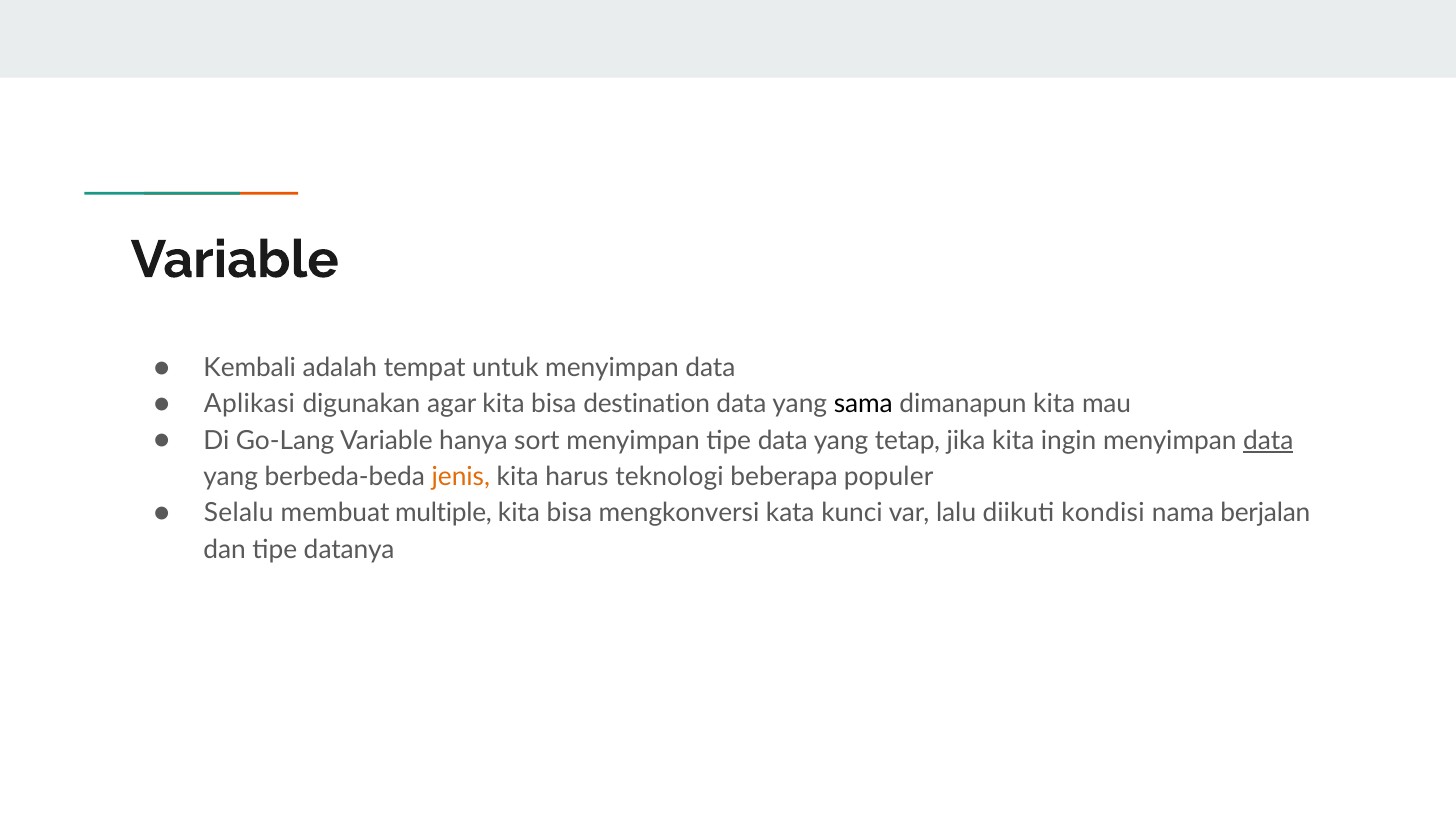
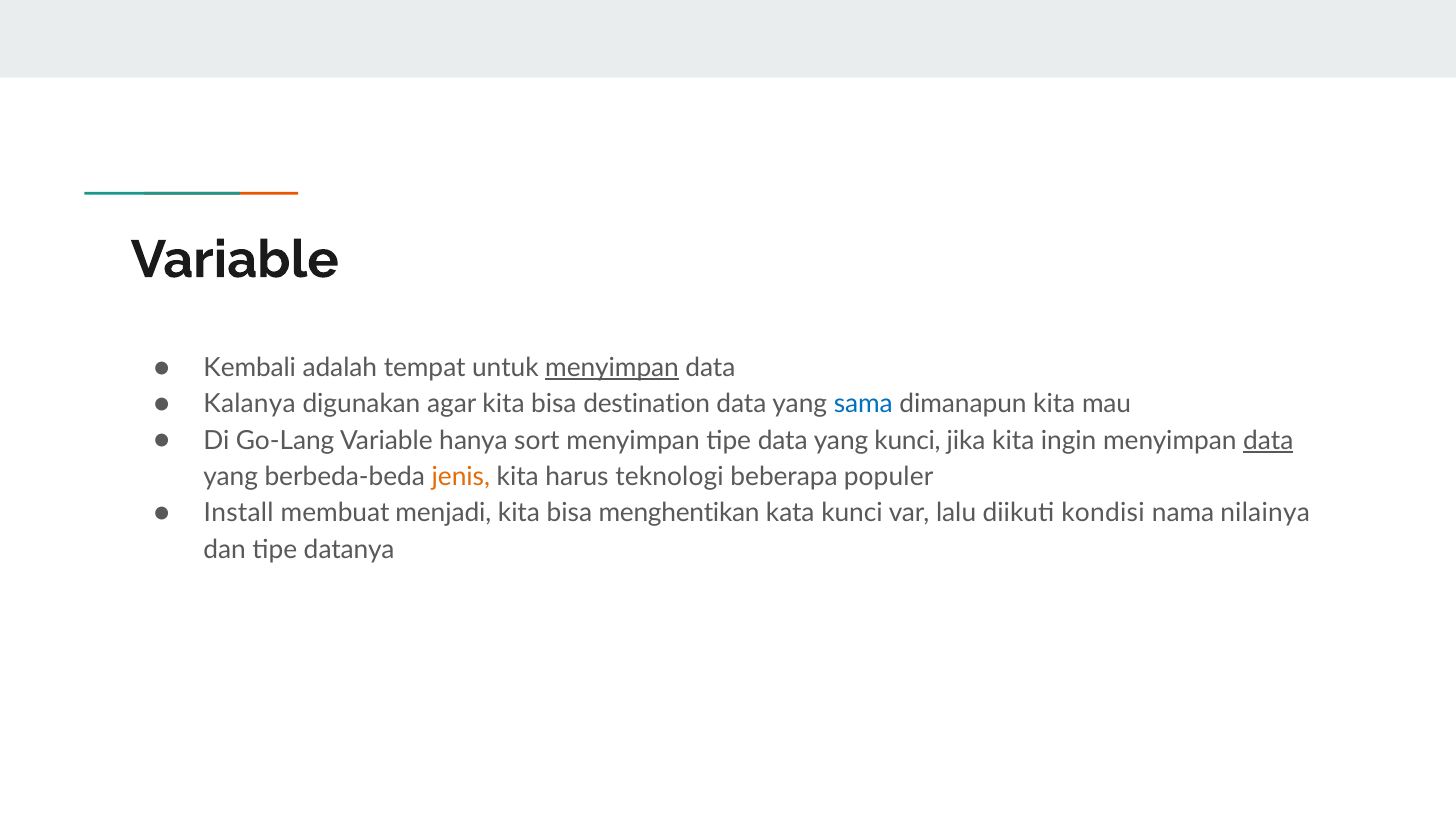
menyimpan underline: none -> present (612, 368)
Aplikasi: Aplikasi -> Kalanya (250, 404)
sama colour: black -> blue (863, 404)
yang tetap: tetap -> kunci (908, 440)
Selalu: Selalu -> Install (239, 513)
multiple: multiple -> menjadi (443, 513)
mengkonversi: mengkonversi -> menghentikan (679, 513)
berjalan: berjalan -> nilainya (1265, 513)
